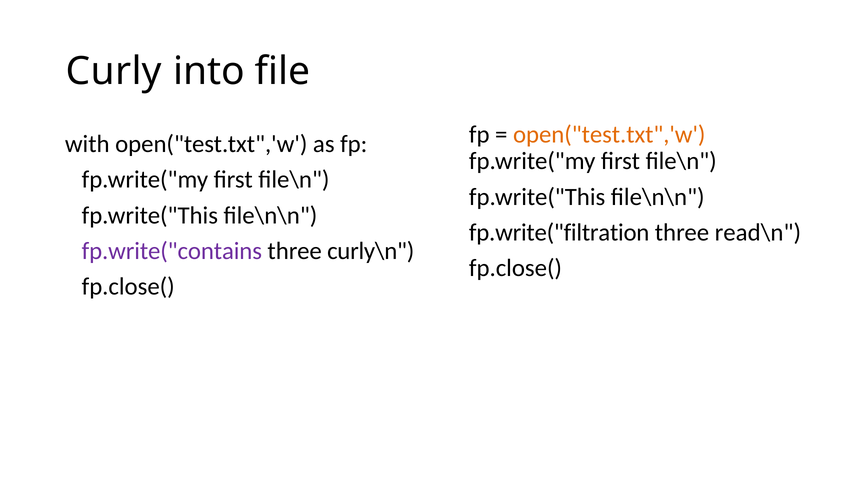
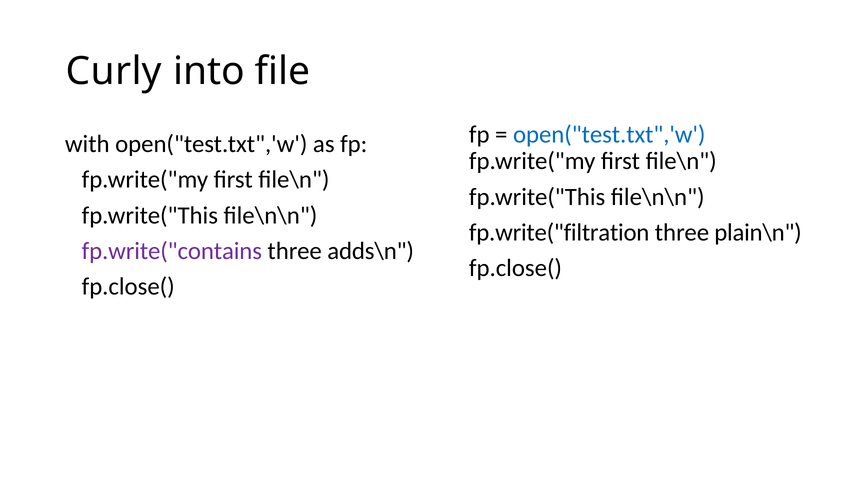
open("test.txt",'w colour: orange -> blue (609, 134)
read\n: read\n -> plain\n (758, 232)
curly\n: curly\n -> adds\n (371, 251)
